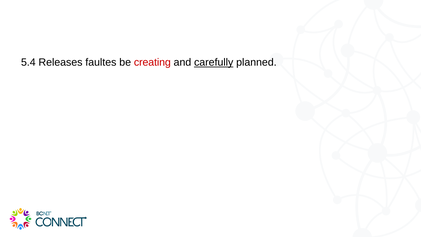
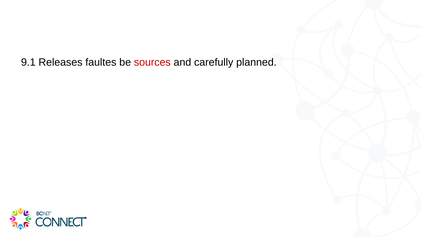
5.4: 5.4 -> 9.1 (28, 62)
creating: creating -> sources (152, 62)
carefully underline: present -> none (214, 62)
